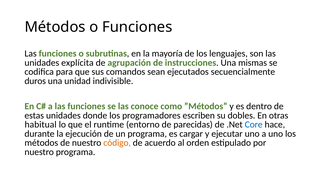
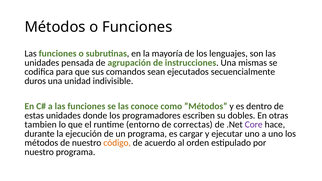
explícita: explícita -> pensada (77, 63)
habitual: habitual -> tambien (41, 125)
parecidas: parecidas -> correctas (193, 125)
Core colour: blue -> purple (254, 125)
